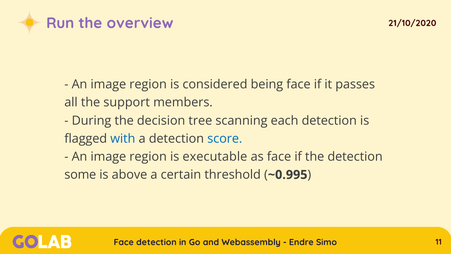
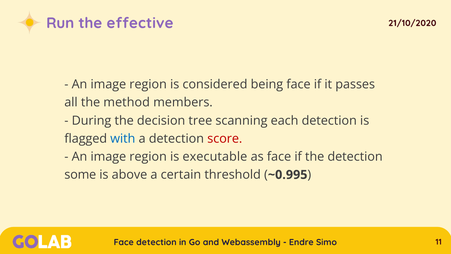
overview: overview -> effective (140, 23)
support: support -> method (127, 102)
score colour: blue -> red (225, 138)
